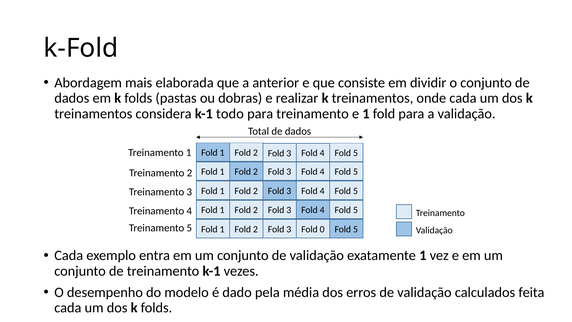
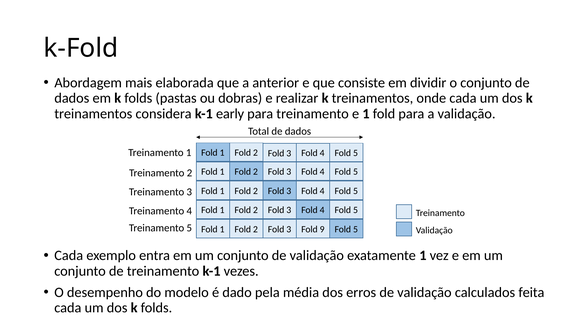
todo: todo -> early (230, 114)
0: 0 -> 9 (322, 229)
